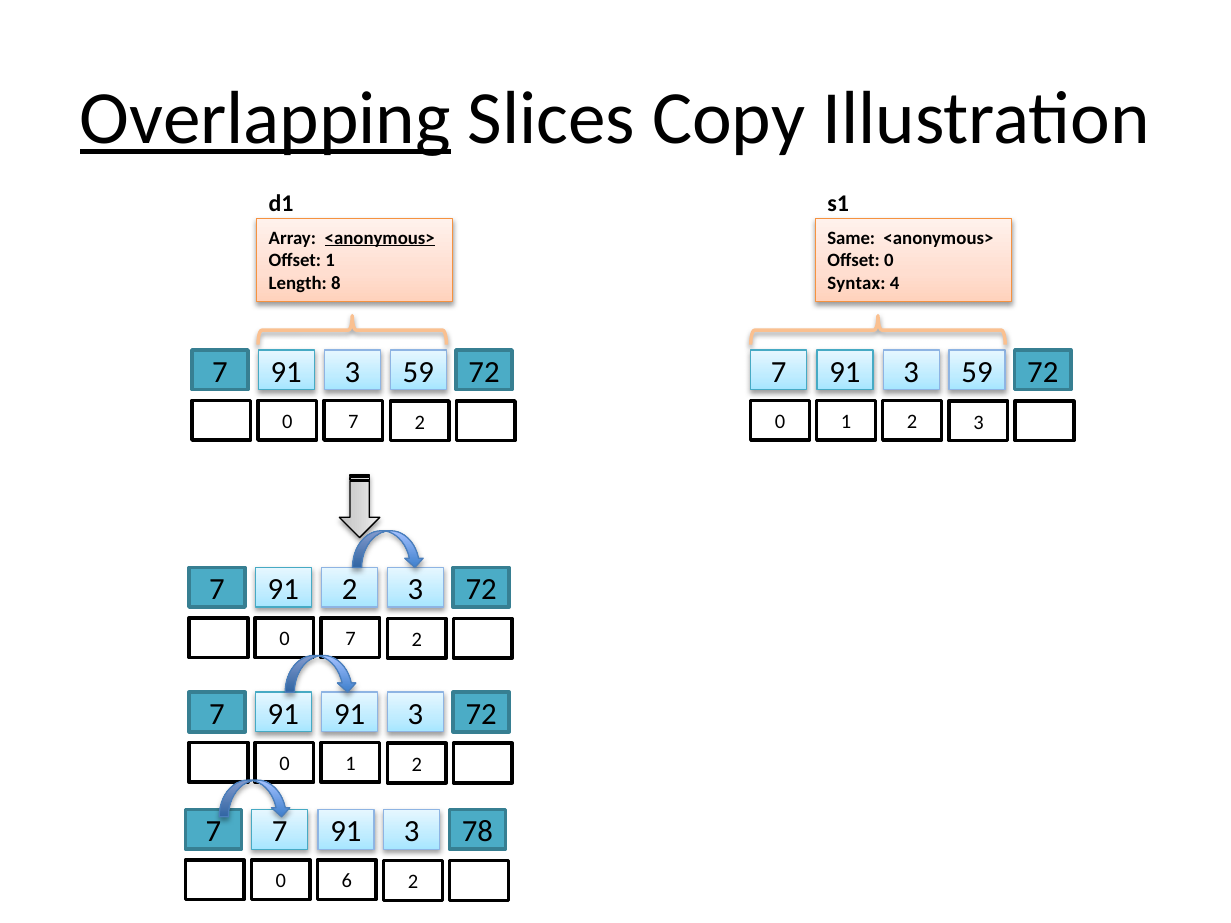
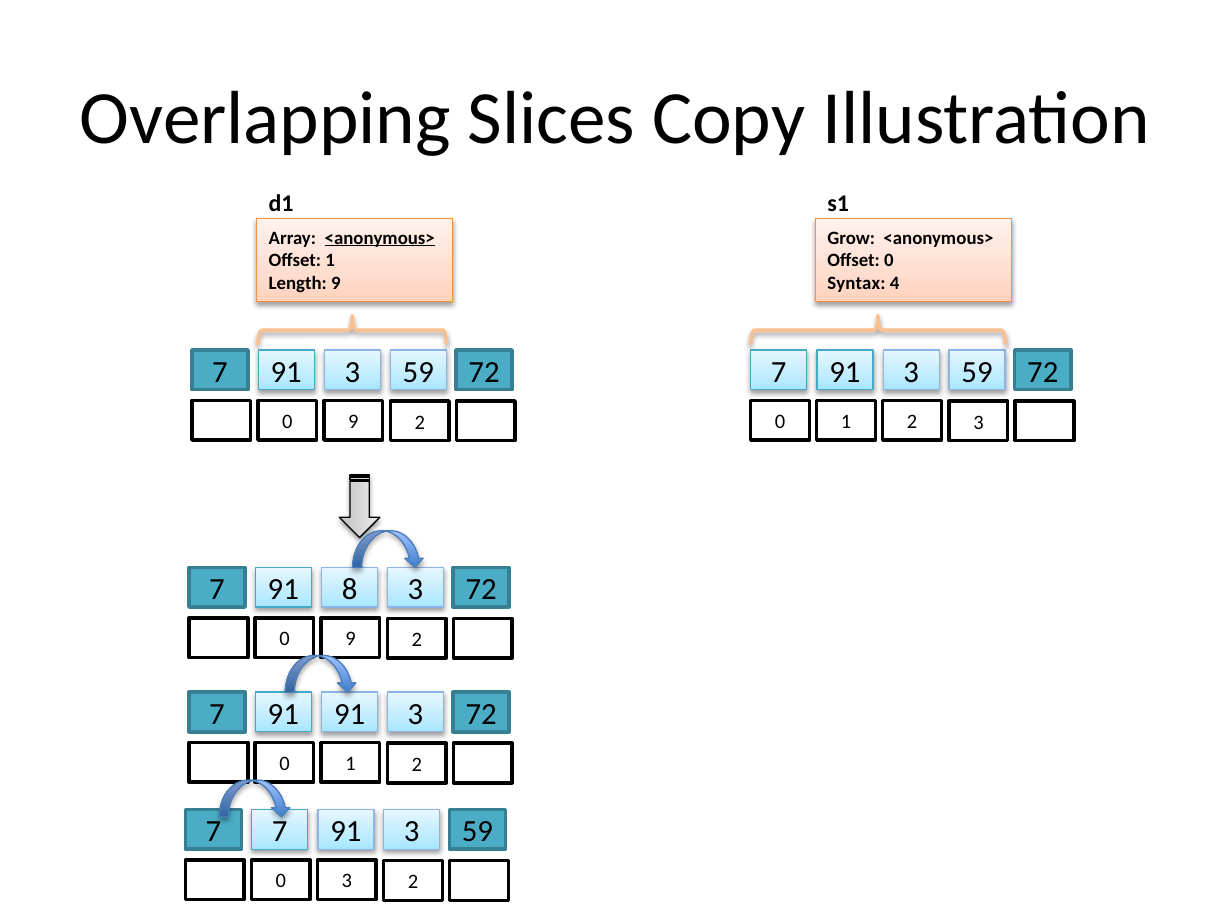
Overlapping underline: present -> none (265, 119)
Same: Same -> Grow (851, 238)
Length 8: 8 -> 9 (336, 283)
7: 7 -> 9 (353, 422)
91 2: 2 -> 8 (350, 590)
7: 7 -> 9 (350, 639)
78: 78 -> 59 (477, 832)
0 6: 6 -> 3 (347, 881)
